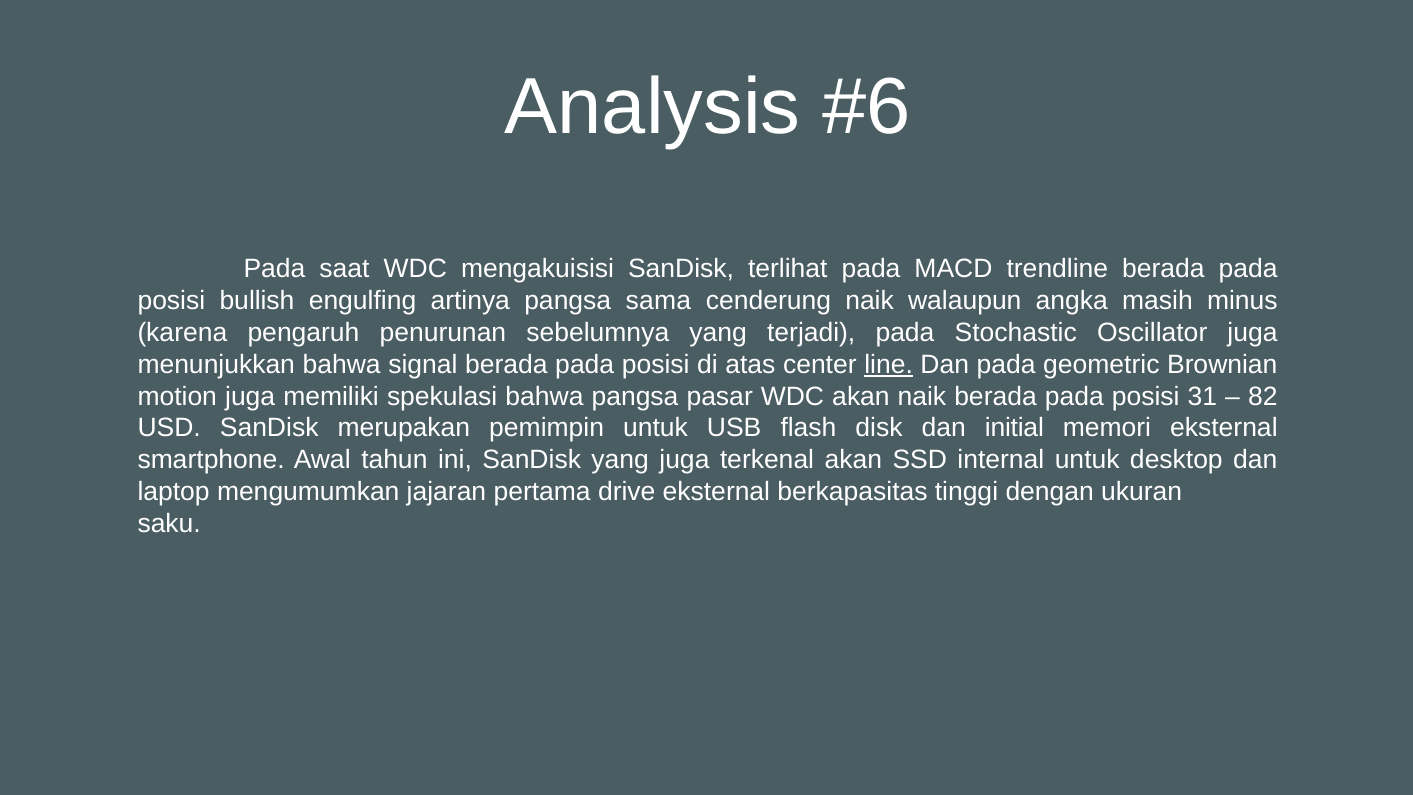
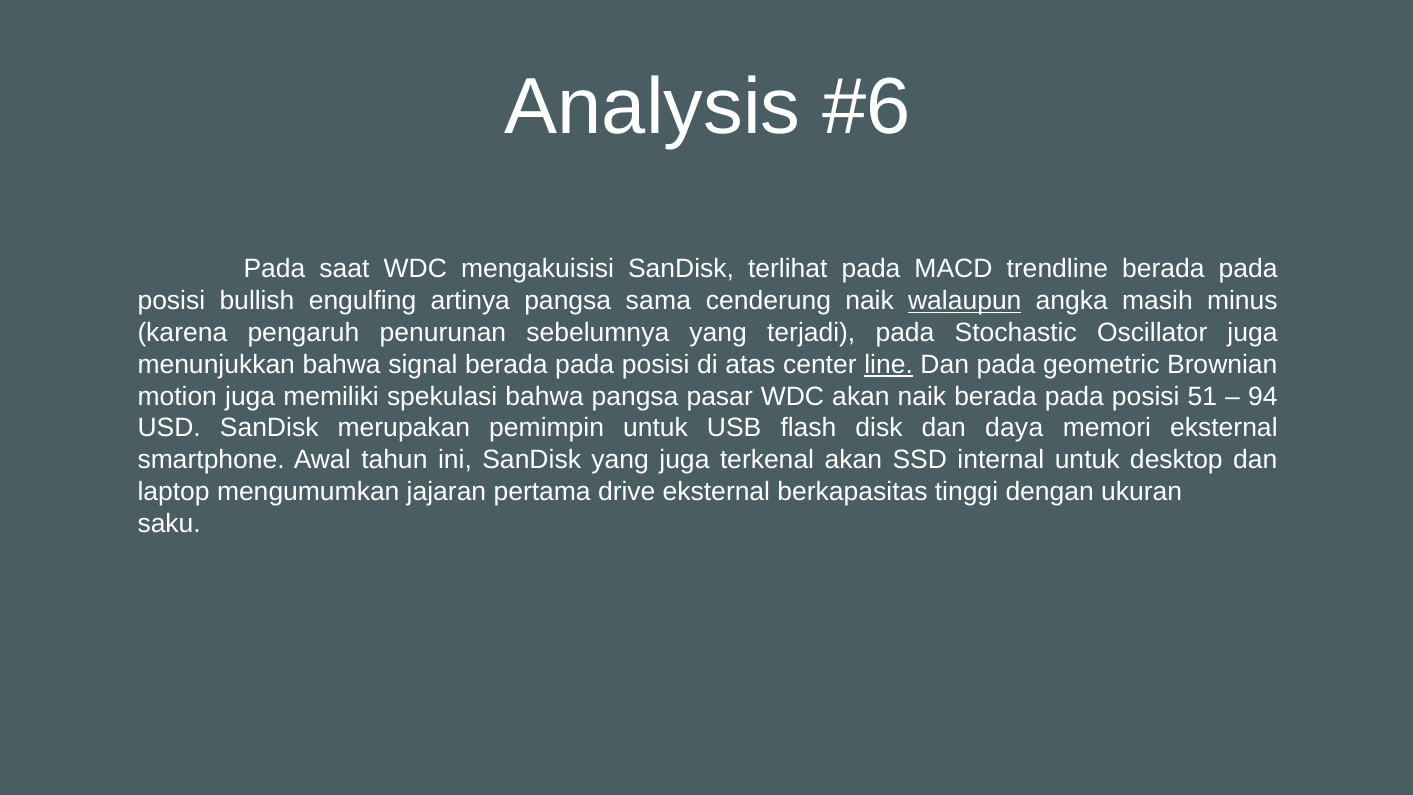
walaupun underline: none -> present (965, 301)
31: 31 -> 51 (1202, 396)
82: 82 -> 94 (1263, 396)
initial: initial -> daya (1014, 428)
